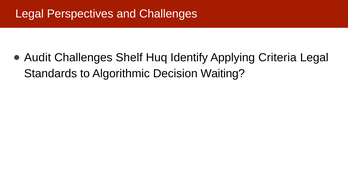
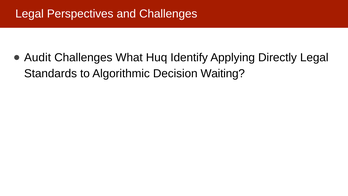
Shelf: Shelf -> What (129, 58)
Criteria: Criteria -> Directly (278, 58)
